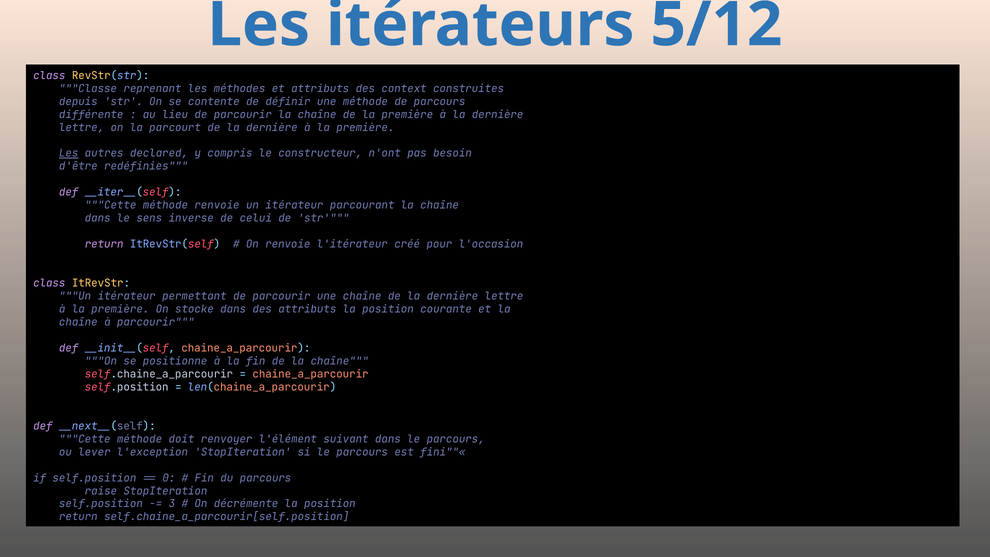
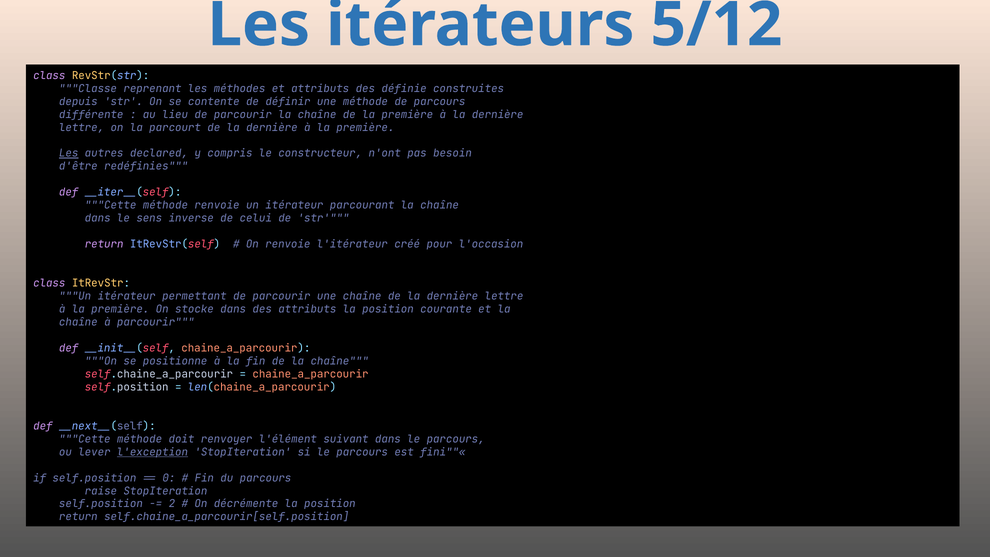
context: context -> définie (404, 88)
l'exception underline: none -> present (153, 452)
3: 3 -> 2 (172, 504)
